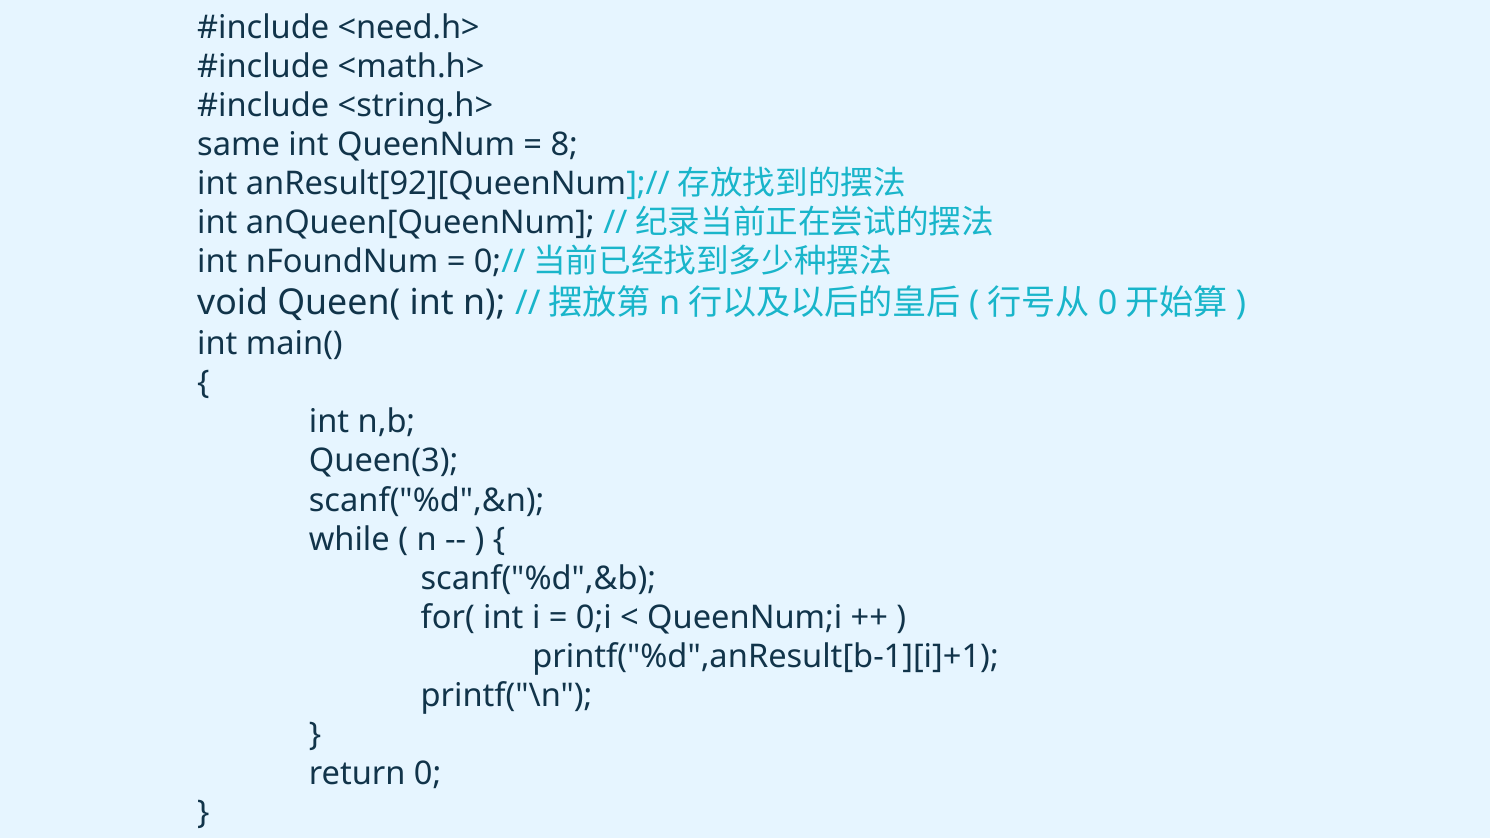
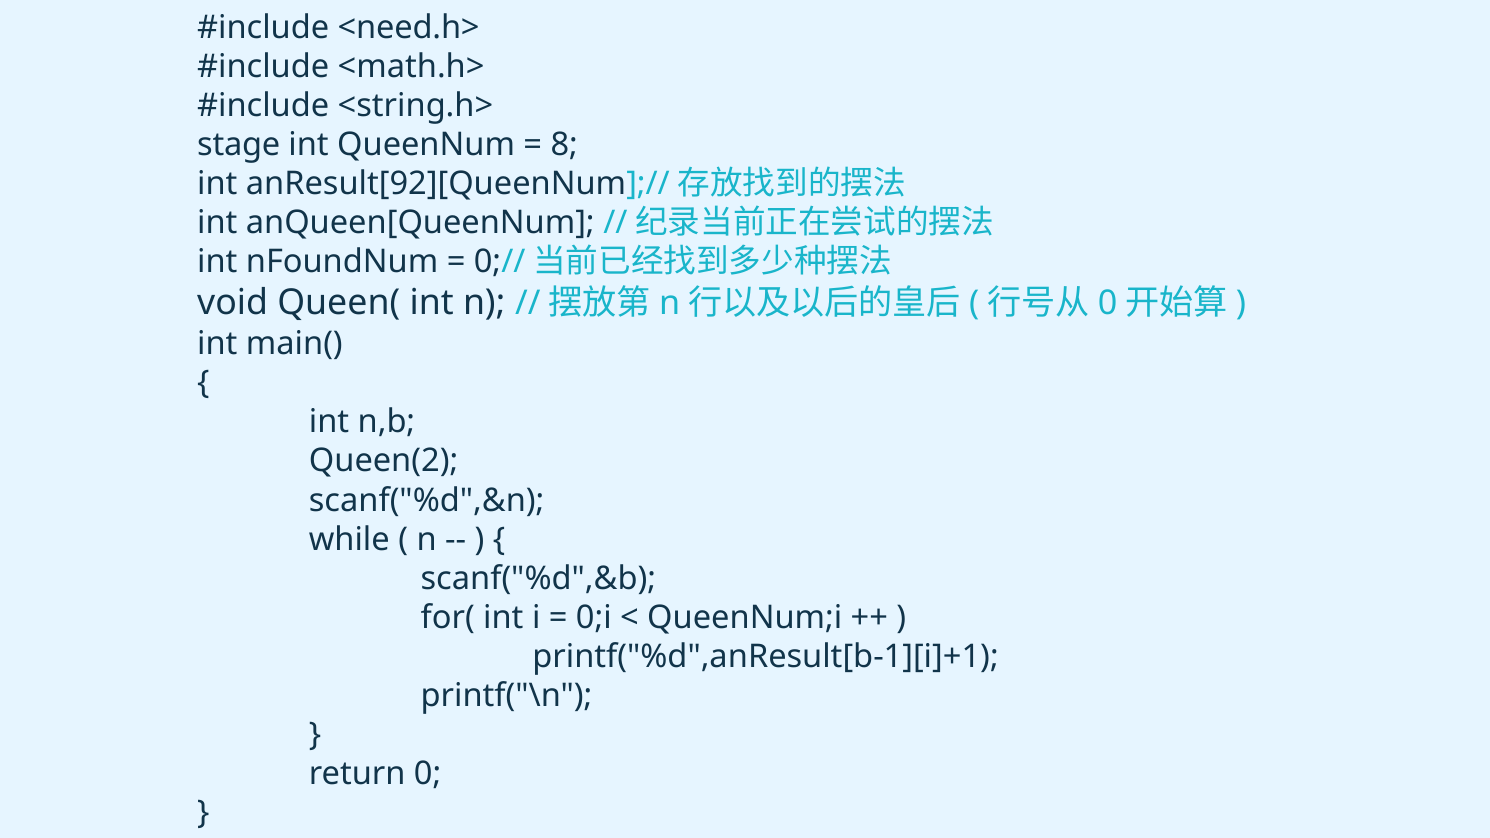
same: same -> stage (239, 145)
Queen(3: Queen(3 -> Queen(2 (384, 461)
